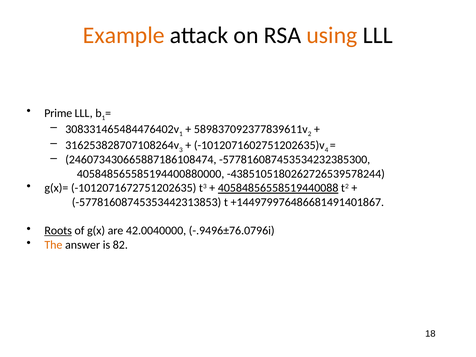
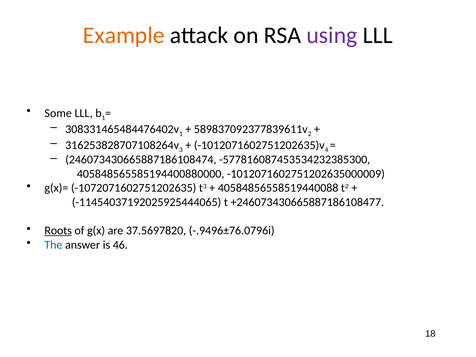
using colour: orange -> purple (332, 35)
Prime: Prime -> Some (58, 113)
-4385105180262726539578244: -4385105180262726539578244 -> -1012071602751202635000009 (306, 174)
-1012071672751202635: -1012071672751202635 -> -1072071602751202635 (134, 188)
40584856558519440088 underline: present -> none (278, 188)
-57781608745353442313853: -57781608745353442313853 -> -11454037192025925444065 (147, 202)
+144979976486681491401867: +144979976486681491401867 -> +246073430665887186108477 (307, 202)
42.0040000: 42.0040000 -> 37.5697820 (156, 231)
The colour: orange -> blue (53, 245)
82: 82 -> 46 (120, 245)
